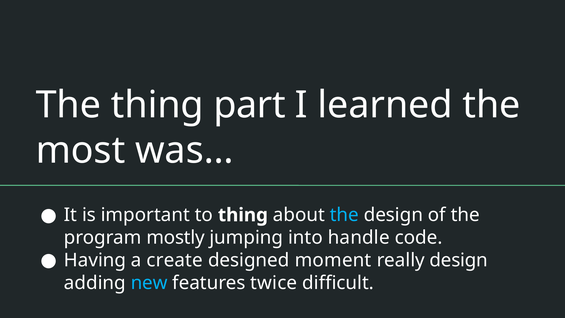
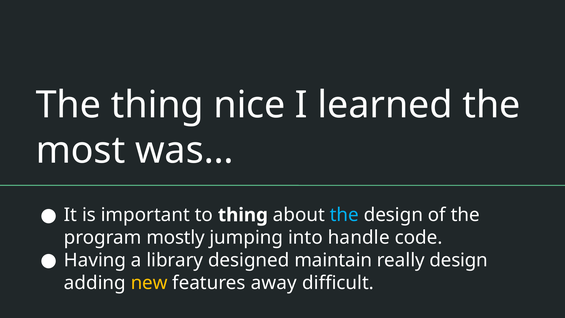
part: part -> nice (249, 105)
create: create -> library (175, 260)
moment: moment -> maintain (333, 260)
new colour: light blue -> yellow (149, 283)
twice: twice -> away (274, 283)
